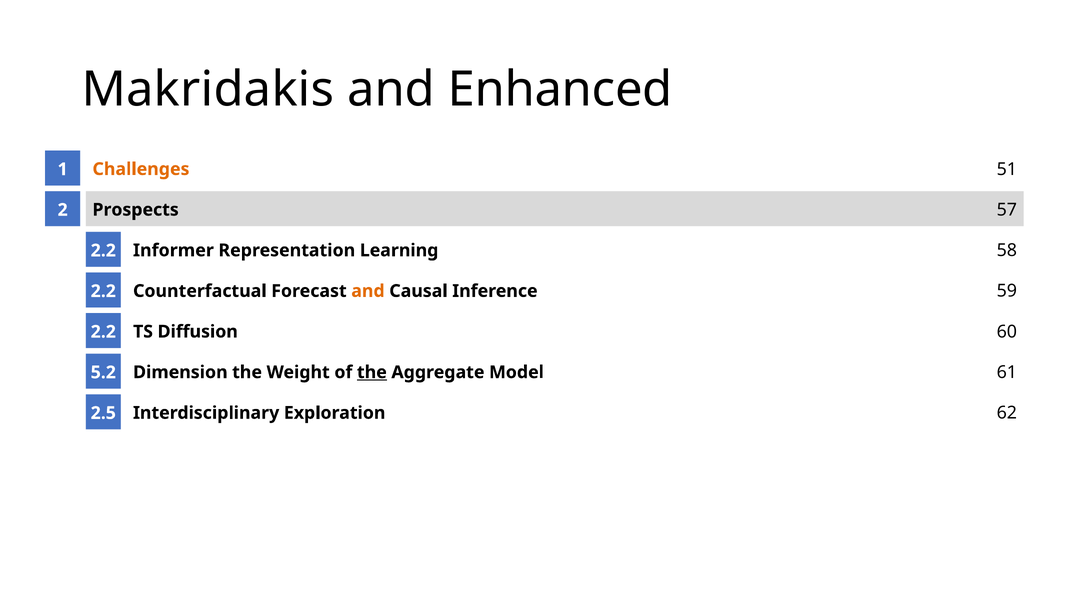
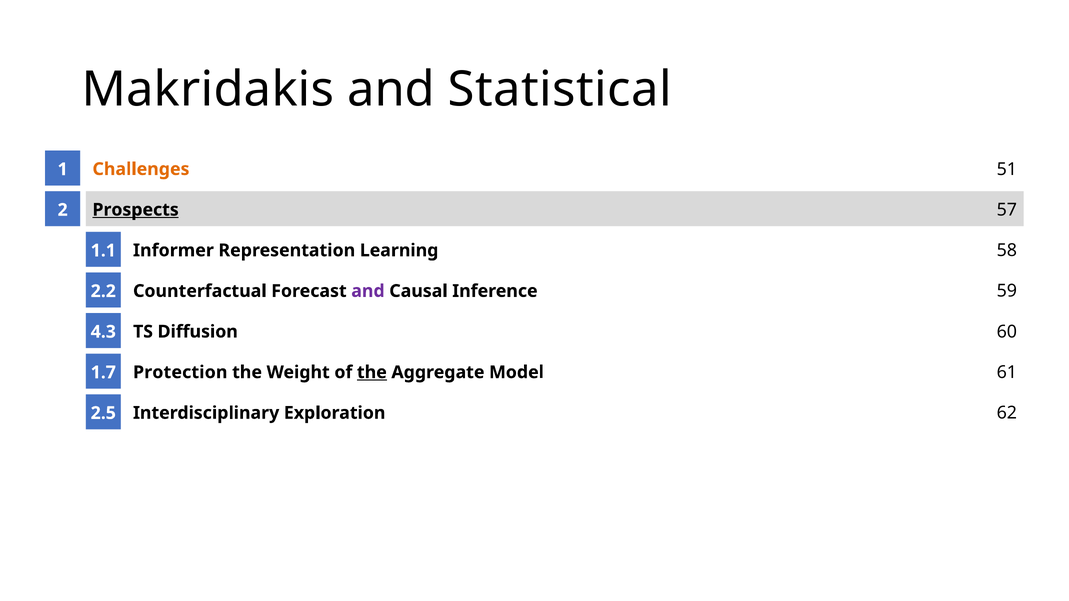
Enhanced: Enhanced -> Statistical (560, 90)
Prospects underline: none -> present (136, 210)
2.2: 2.2 -> 1.1 (103, 251)
and colour: orange -> purple (368, 291)
2.2: 2.2 -> 4.3 (103, 332)
Dimension: Dimension -> Protection (180, 372)
5.2: 5.2 -> 1.7 (103, 373)
